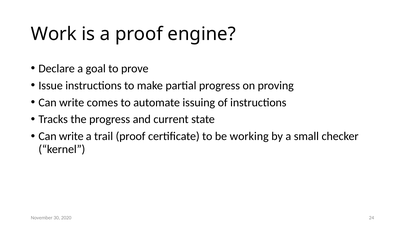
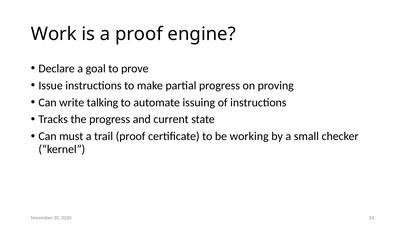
comes: comes -> talking (102, 102)
write: write -> must (71, 136)
